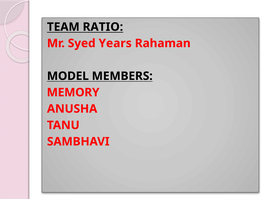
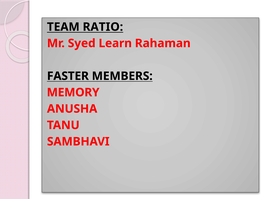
Years: Years -> Learn (115, 43)
MODEL: MODEL -> FASTER (68, 76)
